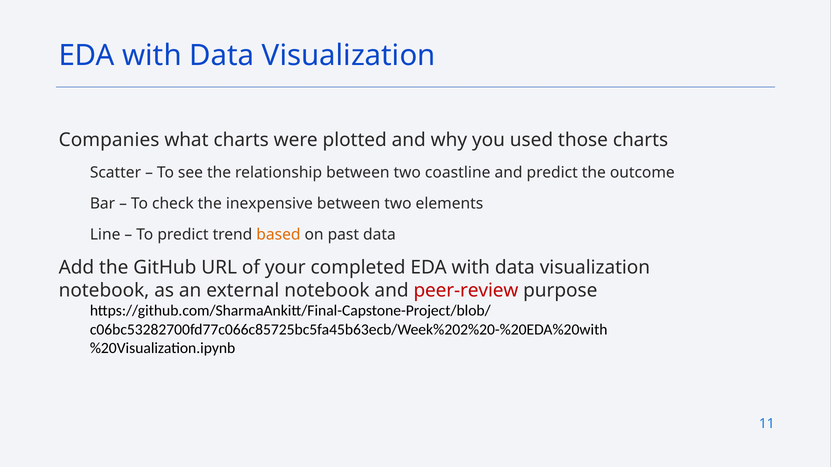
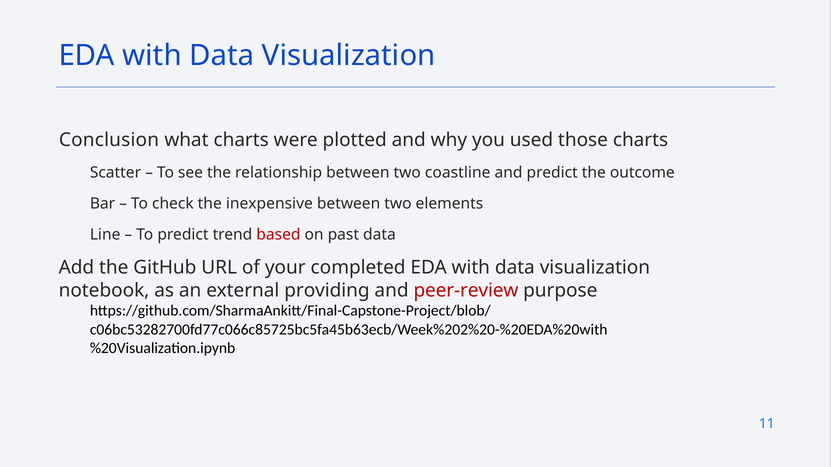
Companies: Companies -> Conclusion (109, 140)
based colour: orange -> red (278, 235)
external notebook: notebook -> providing (327, 291)
